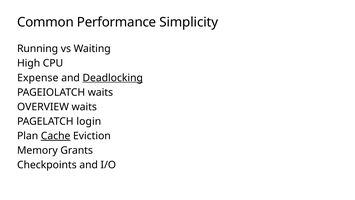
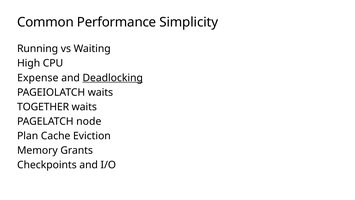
OVERVIEW: OVERVIEW -> TOGETHER (43, 107)
login: login -> node (89, 121)
Cache underline: present -> none (56, 136)
